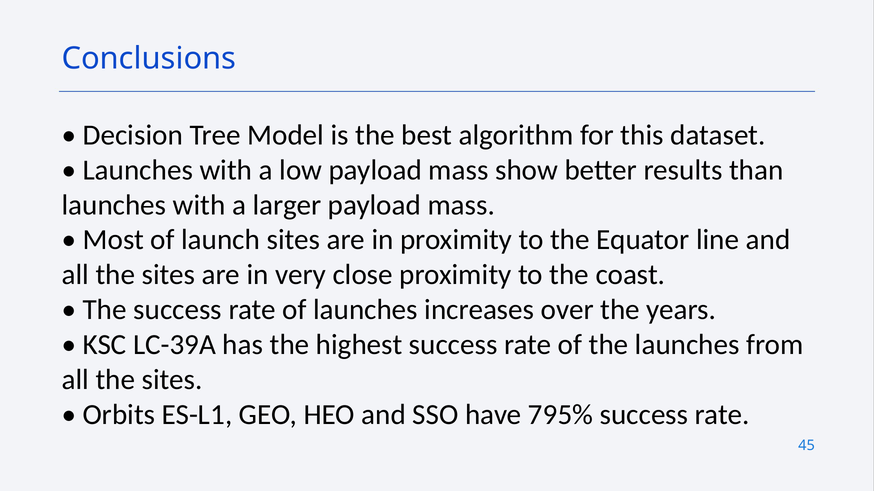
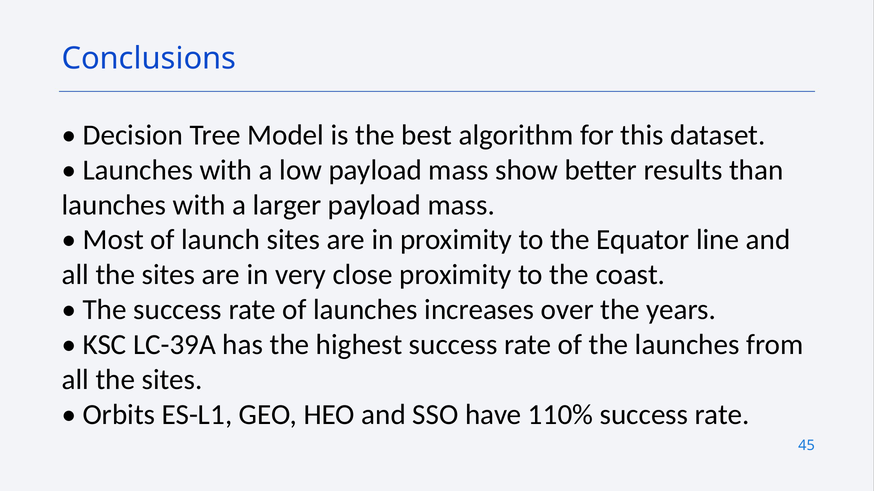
795%: 795% -> 110% (561, 415)
